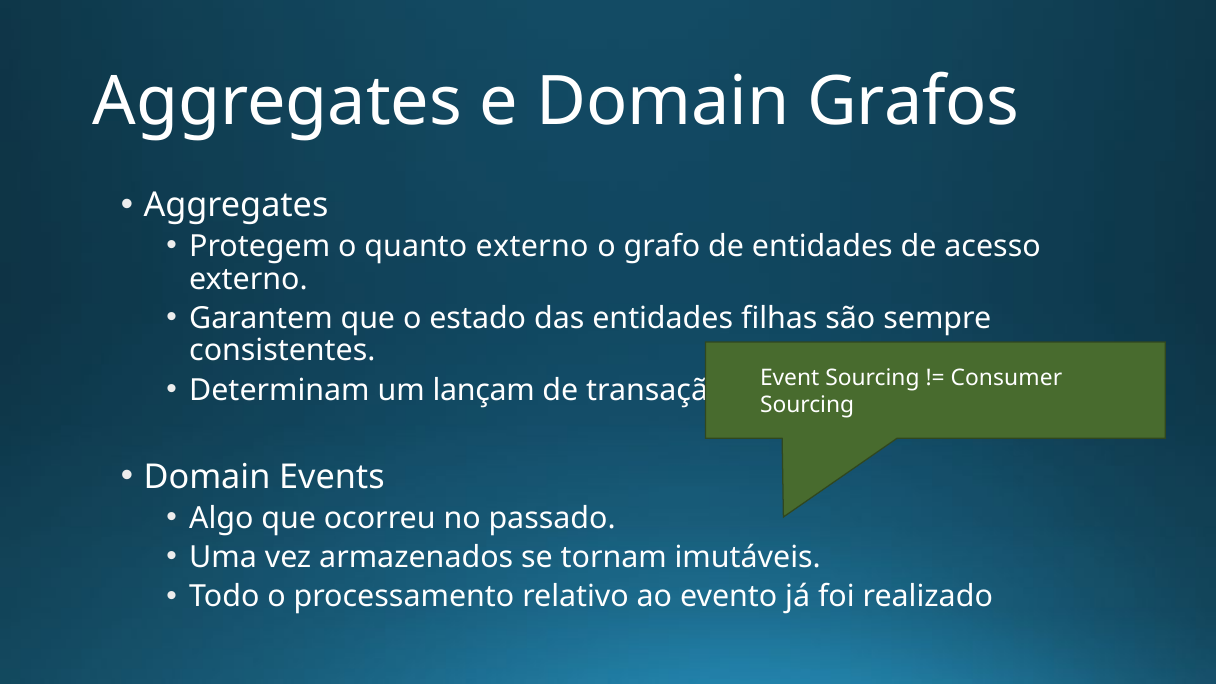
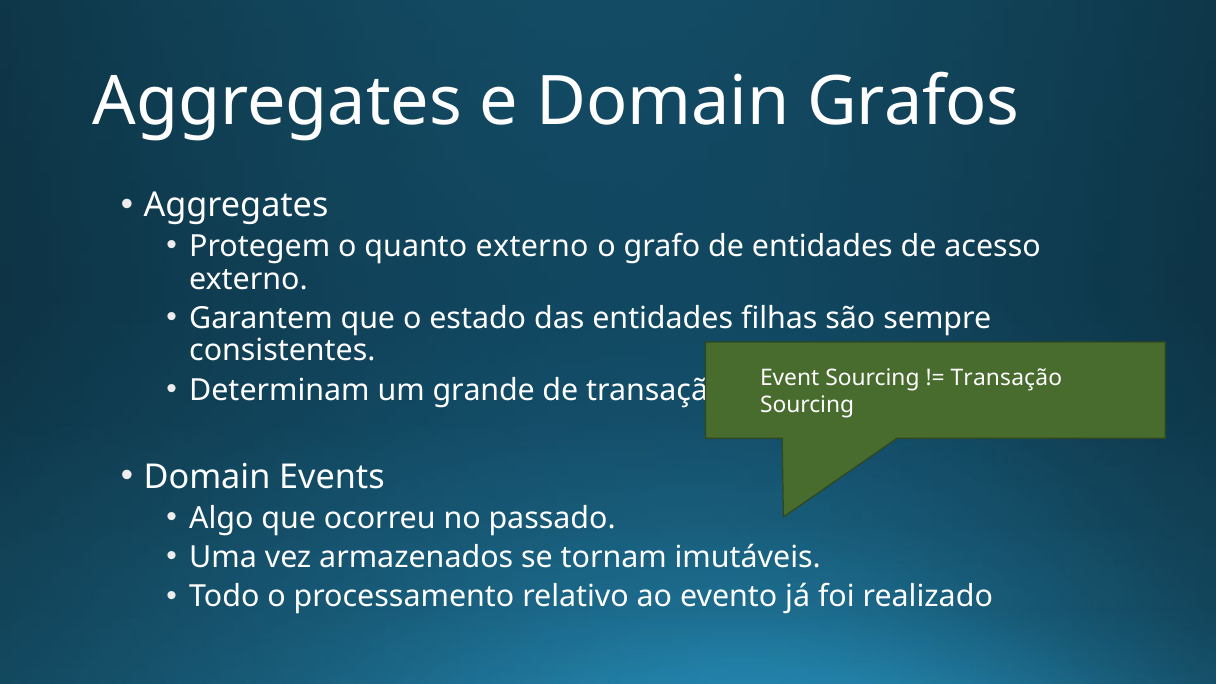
Consumer: Consumer -> Transação (1006, 378)
lançam: lançam -> grande (484, 390)
